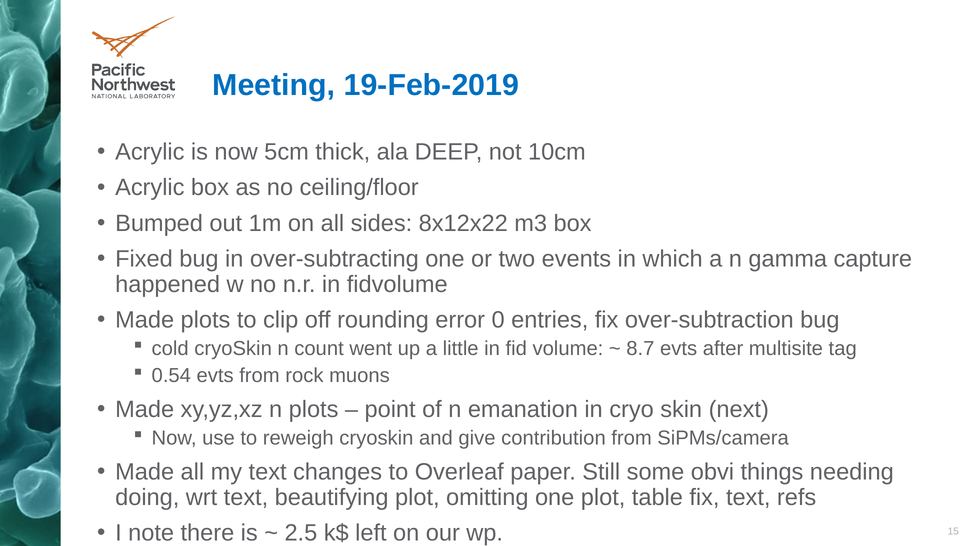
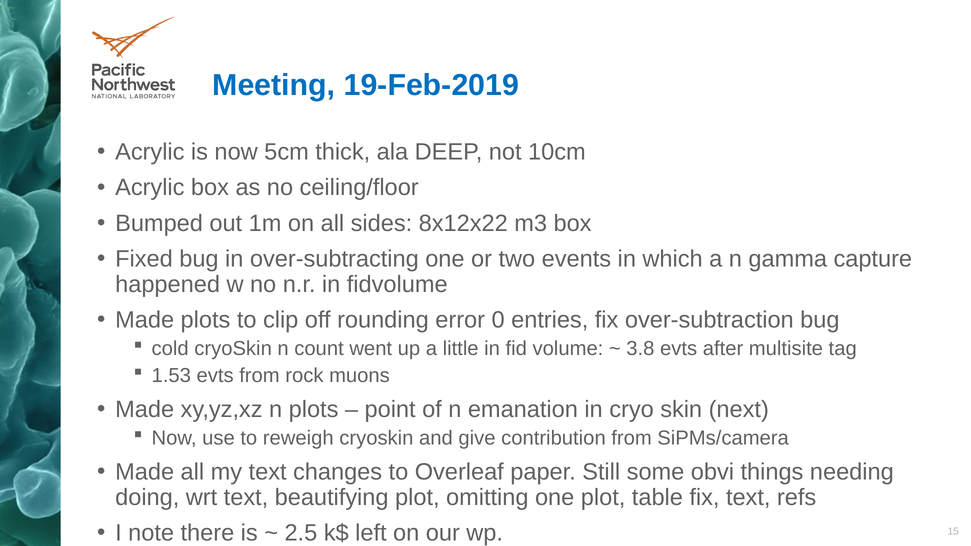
8.7: 8.7 -> 3.8 (640, 349)
0.54: 0.54 -> 1.53 (171, 376)
